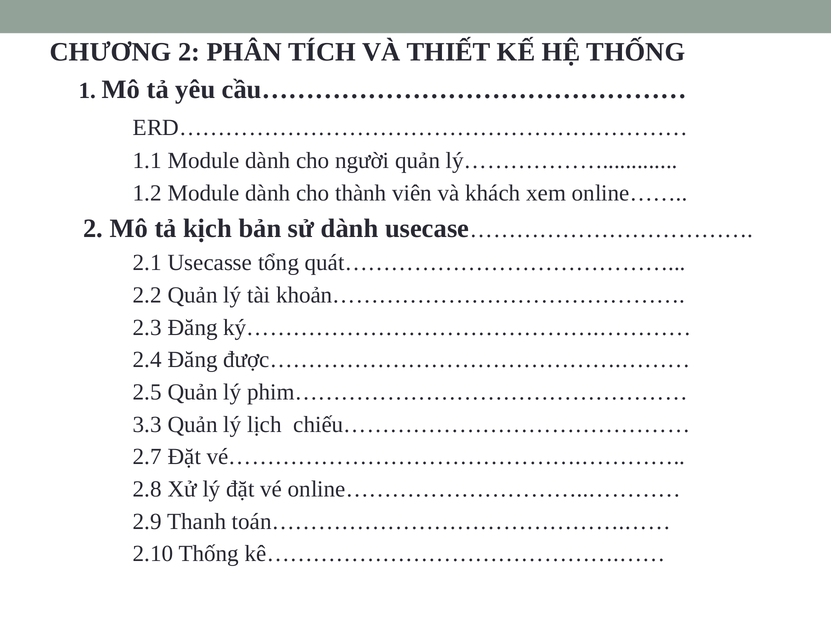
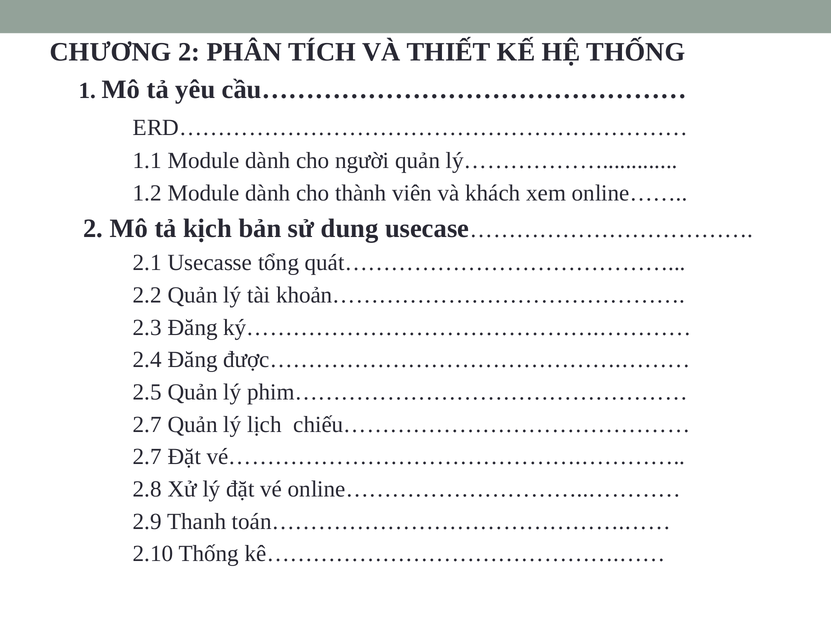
sử dành: dành -> dung (350, 229)
3.3: 3.3 -> 2.7 (147, 425)
